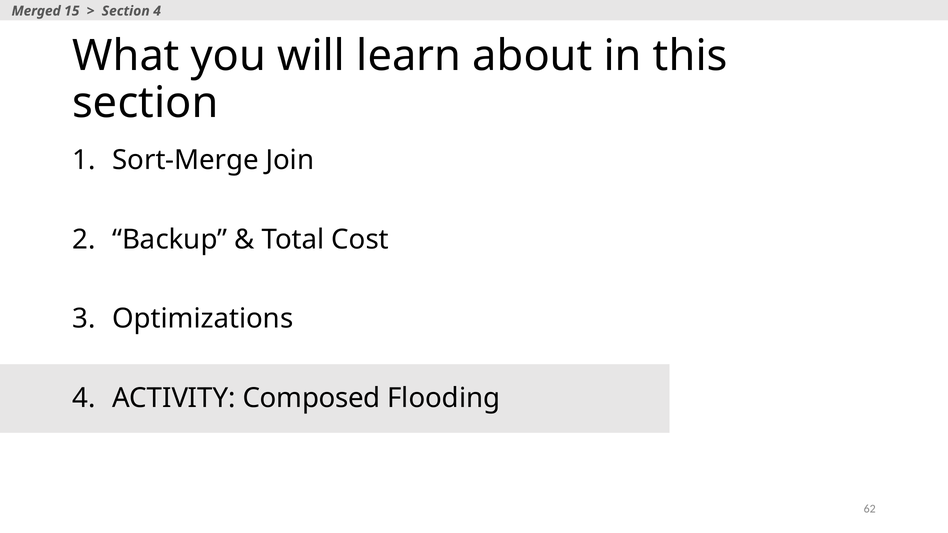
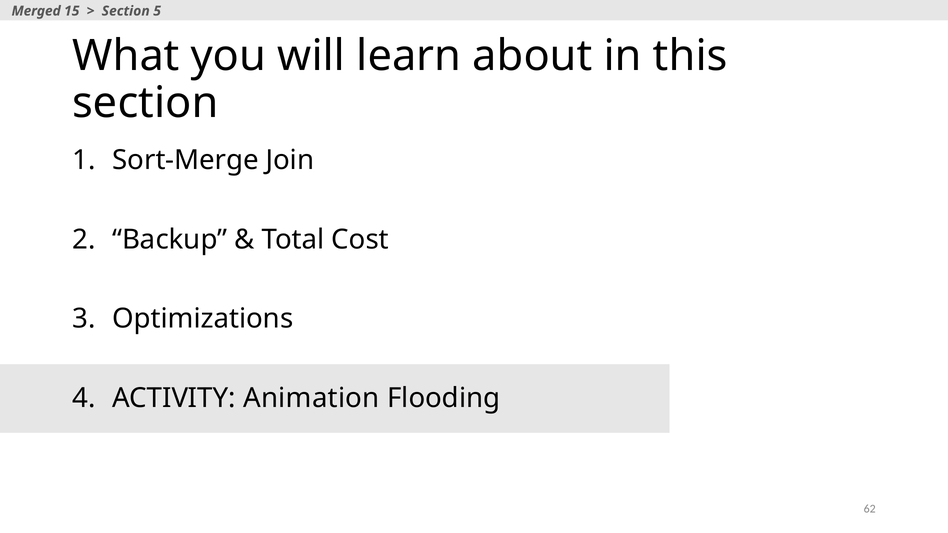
Section 4: 4 -> 5 (157, 11)
Composed: Composed -> Animation (311, 398)
